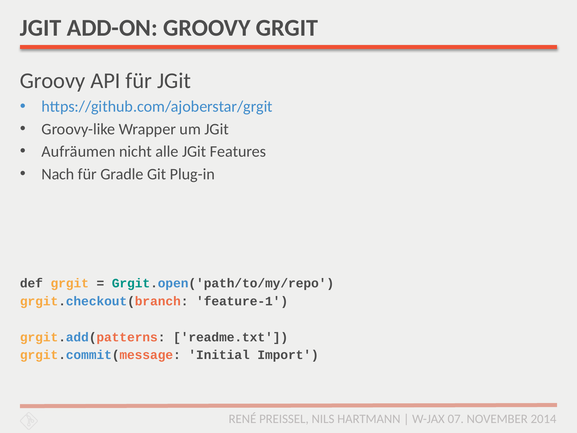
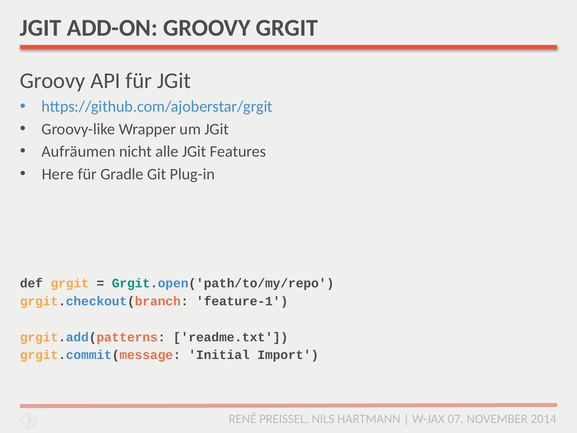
Nach: Nach -> Here (58, 174)
